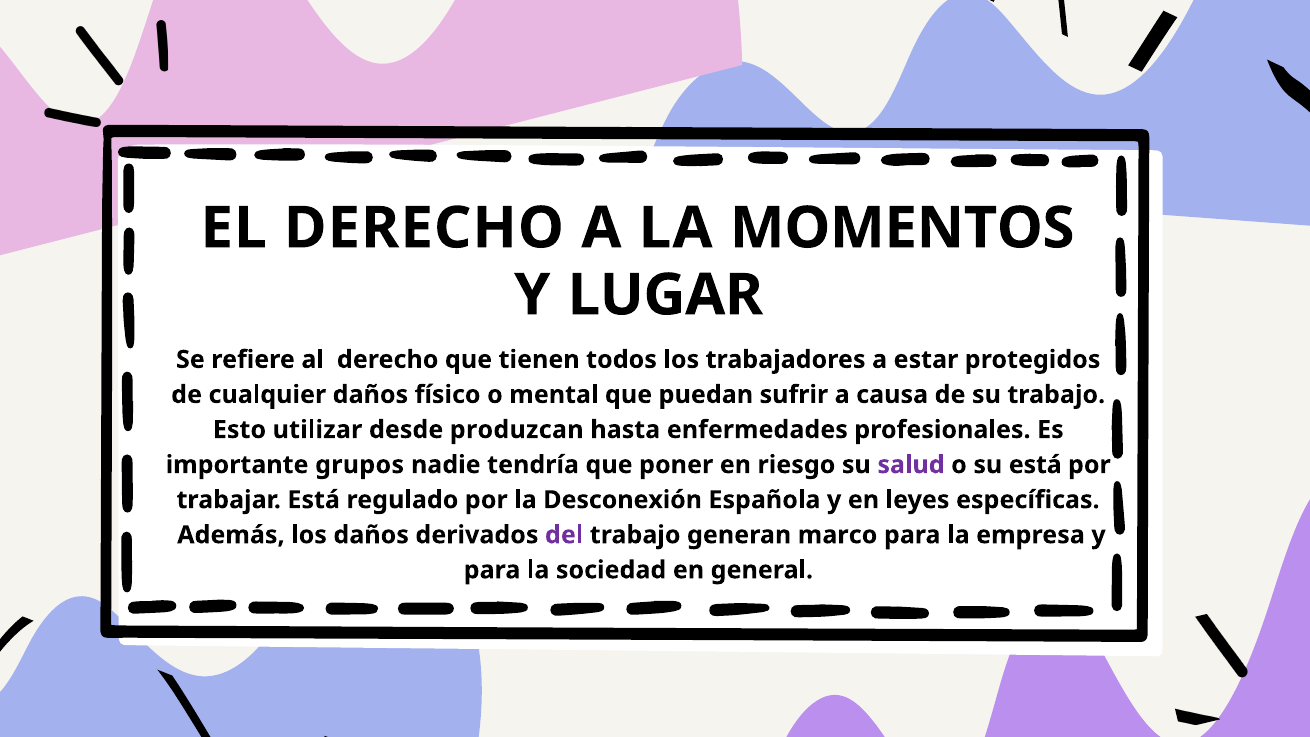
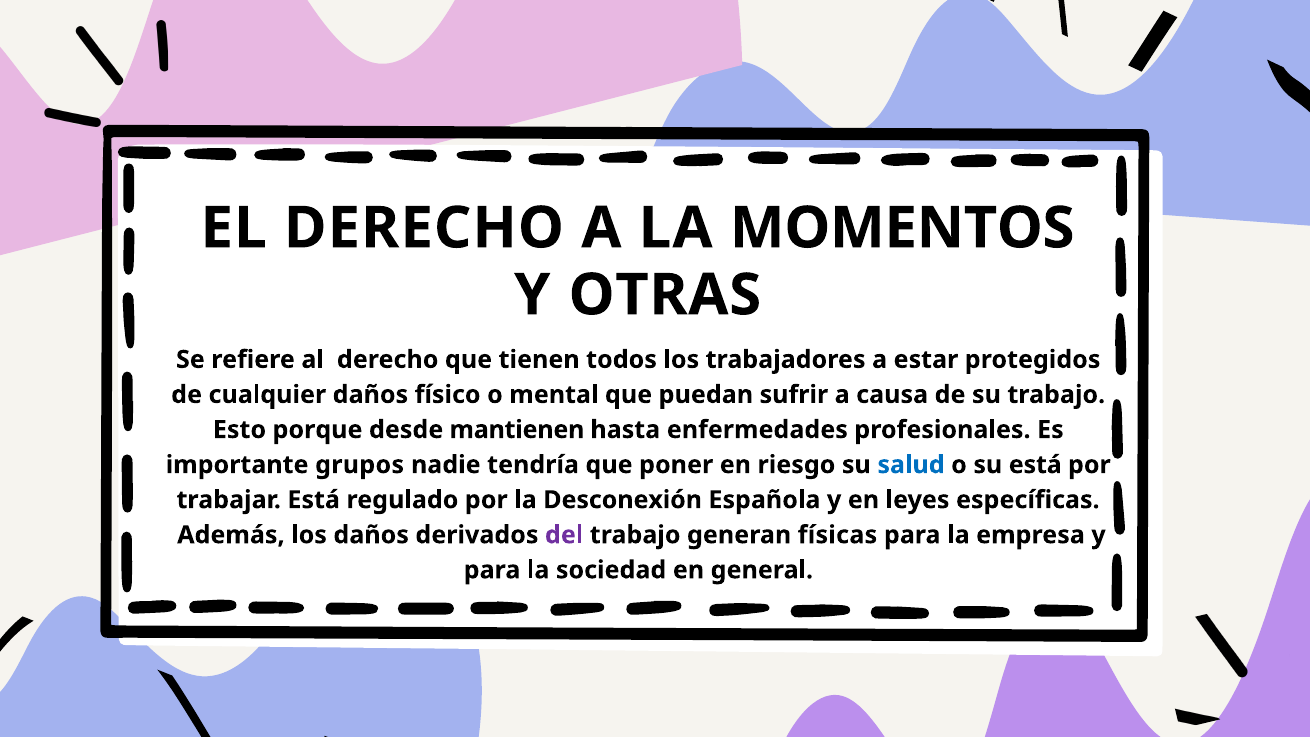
LUGAR: LUGAR -> OTRAS (665, 295)
utilizar: utilizar -> porque (318, 430)
produzcan: produzcan -> mantienen (517, 430)
salud colour: purple -> blue (911, 465)
marco: marco -> físicas (837, 535)
